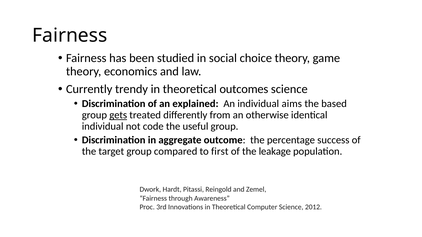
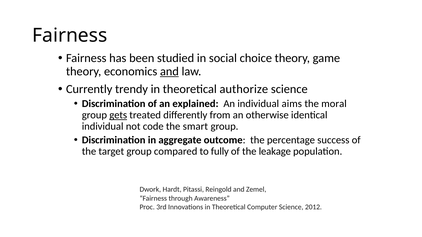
and underline: none -> present (169, 72)
outcomes: outcomes -> authorize (244, 89)
based: based -> moral (334, 104)
useful: useful -> smart (195, 127)
first: first -> fully (220, 152)
